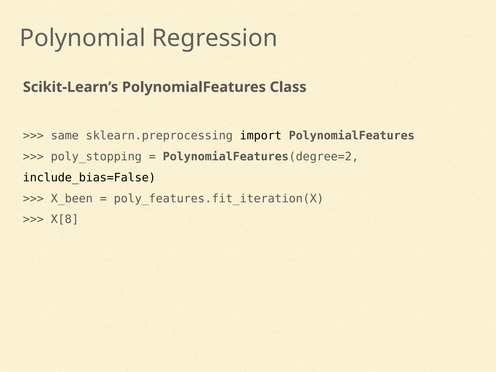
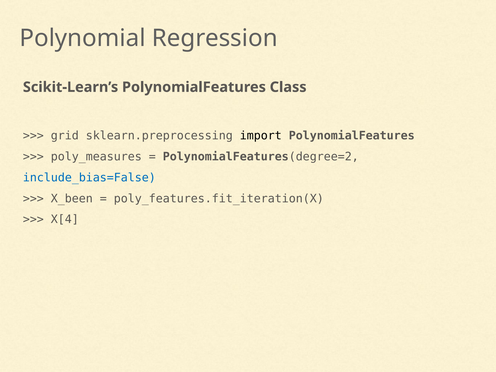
same: same -> grid (65, 136)
poly_stopping: poly_stopping -> poly_measures (96, 157)
include_bias=False colour: black -> blue (89, 178)
X[8: X[8 -> X[4 (65, 219)
